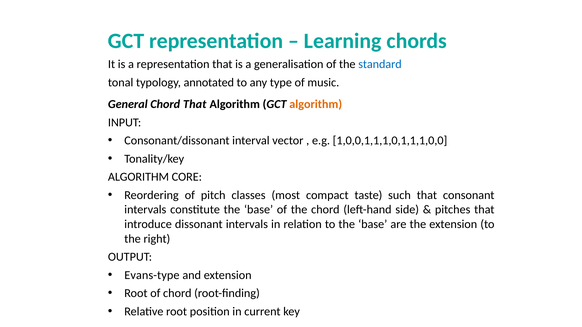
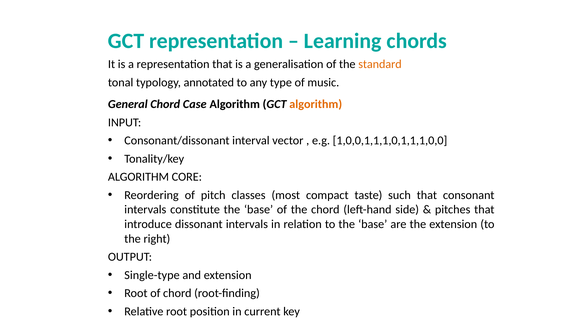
standard colour: blue -> orange (380, 64)
Chord That: That -> Case (195, 104)
Evans-type: Evans-type -> Single-type (152, 275)
